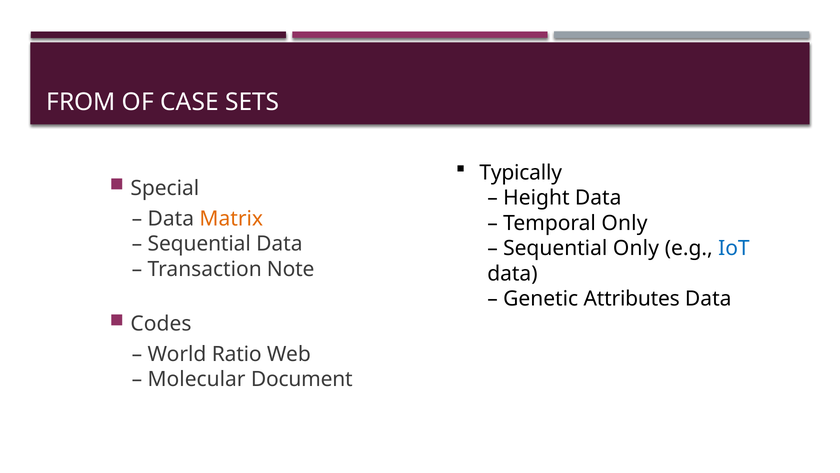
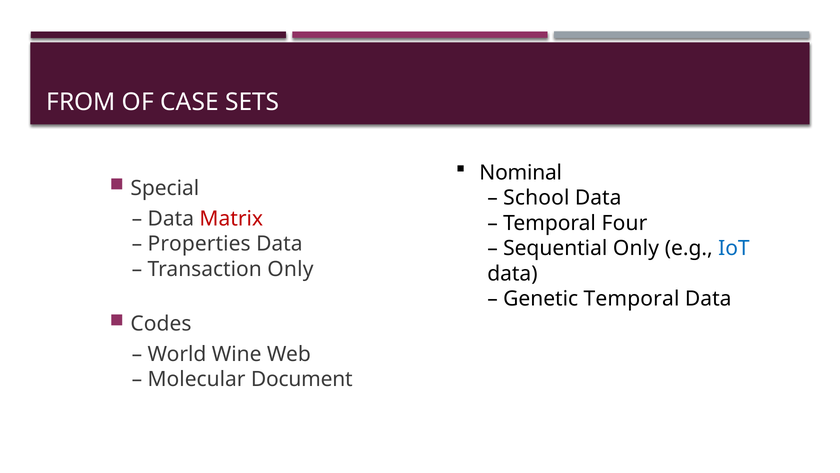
Typically: Typically -> Nominal (521, 173)
Height: Height -> School (536, 198)
Matrix colour: orange -> red (231, 219)
Temporal Only: Only -> Four (624, 223)
Sequential: Sequential -> Properties (199, 244)
Transaction Note: Note -> Only (290, 269)
Genetic Attributes: Attributes -> Temporal (632, 299)
Ratio: Ratio -> Wine (237, 354)
